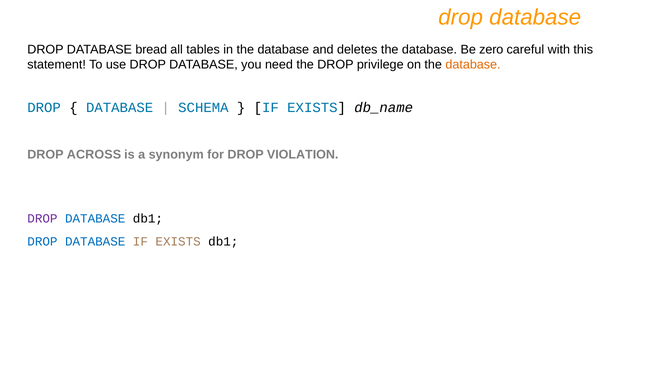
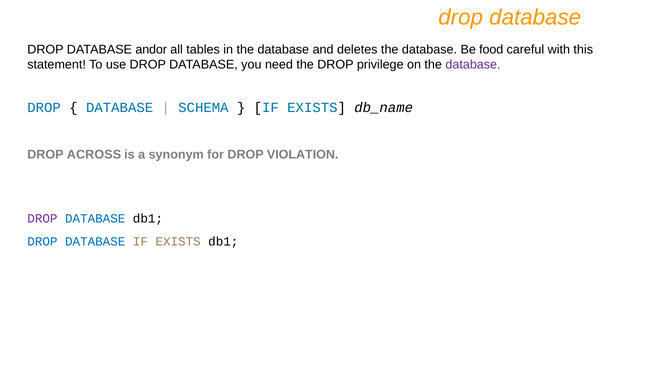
bread: bread -> andor (151, 50)
zero: zero -> food (491, 50)
database colour: orange -> purple (473, 65)
